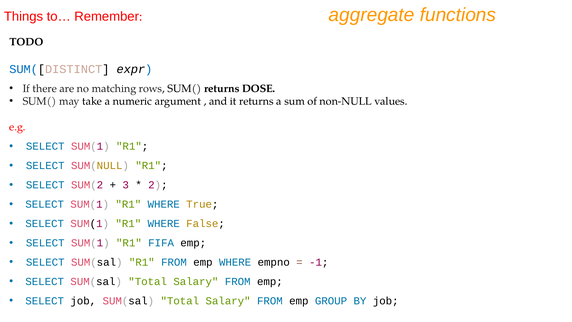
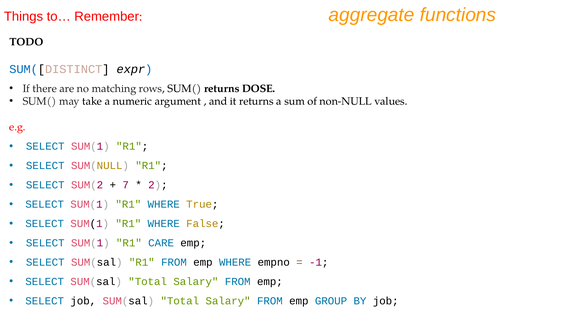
3: 3 -> 7 (126, 185)
FIFA: FIFA -> CARE (161, 243)
